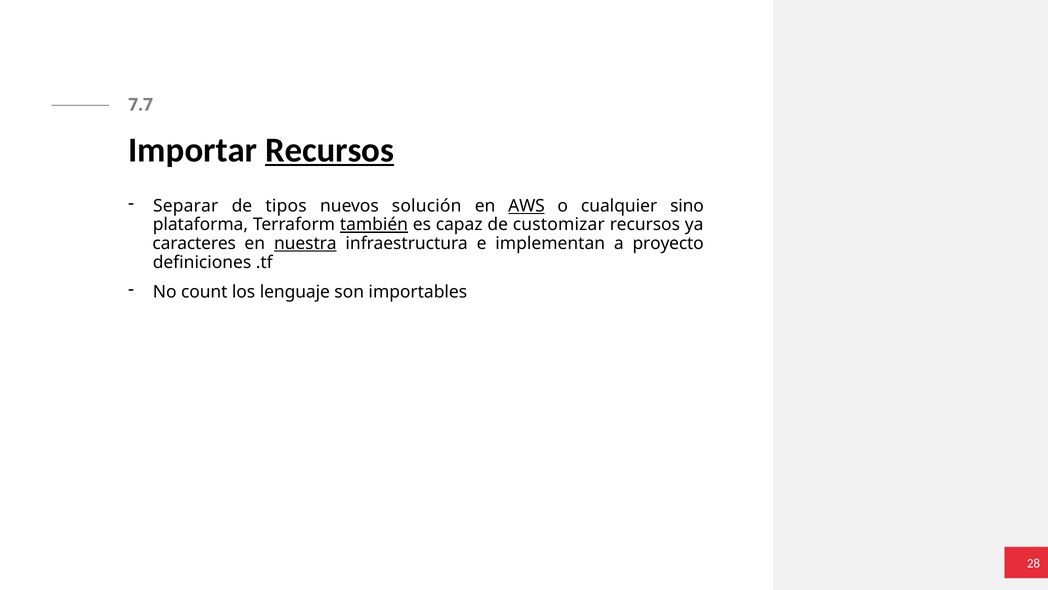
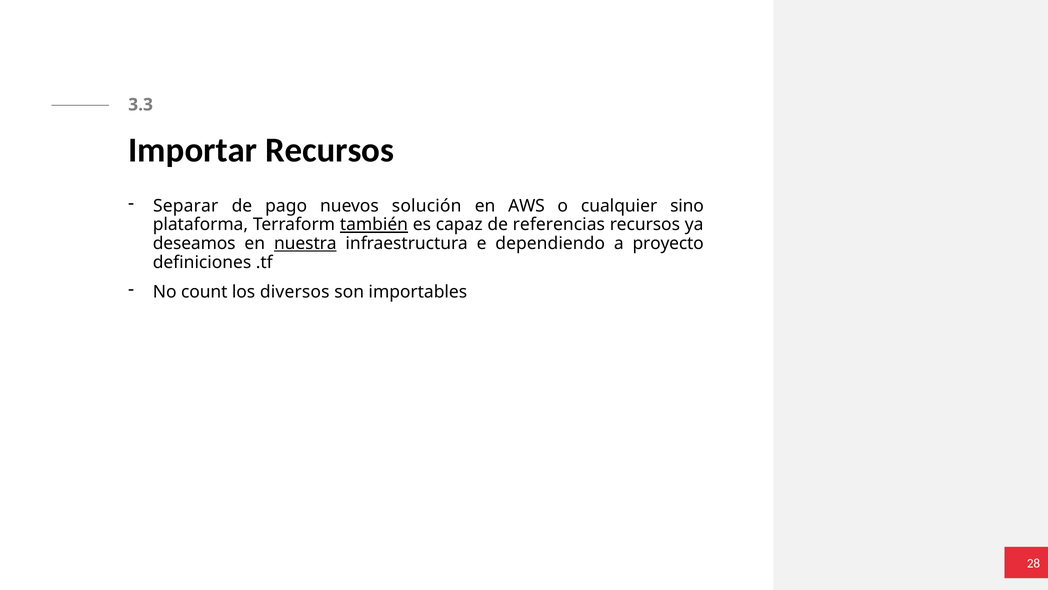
7.7: 7.7 -> 3.3 (141, 105)
Recursos underline: present -> none (330, 150)
tipos: tipos -> pago (286, 206)
AWS underline: present -> none (526, 206)
customizar: customizar -> referencias (559, 225)
caracteres: caracteres -> deseamos (194, 243)
implementan: implementan -> dependiendo (550, 243)
lenguaje: lenguaje -> diversos (295, 292)
